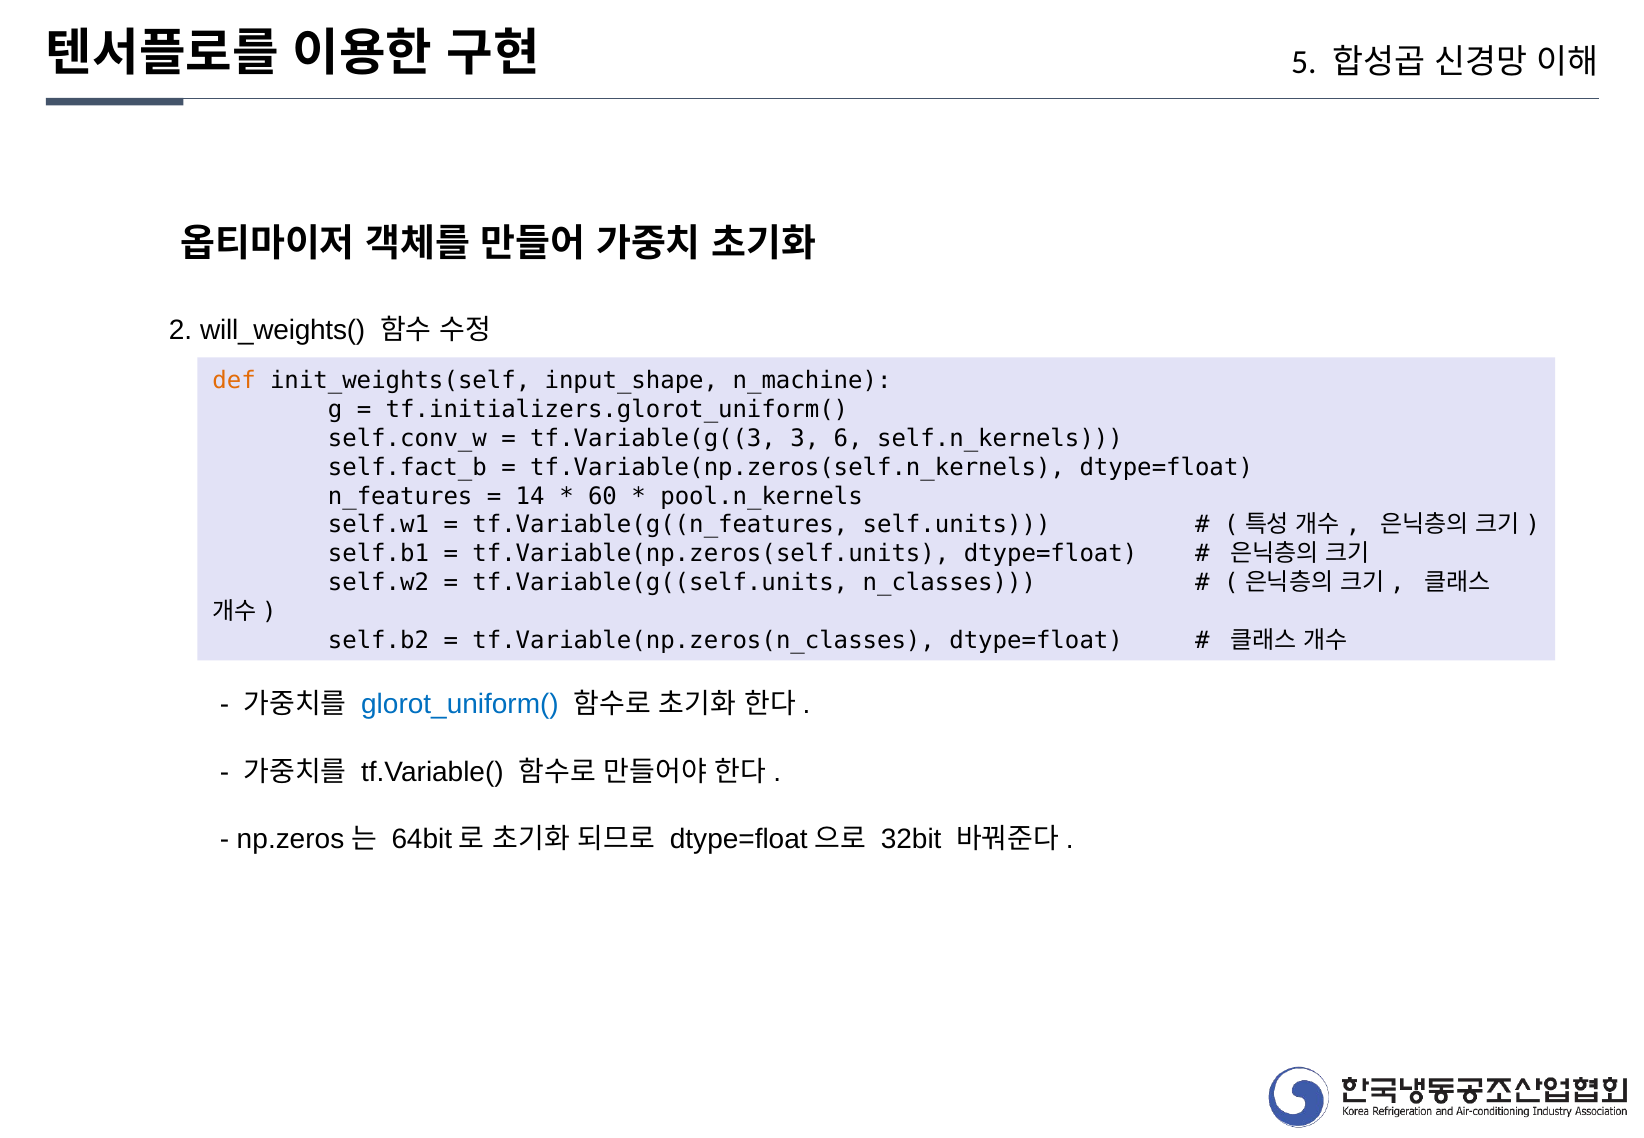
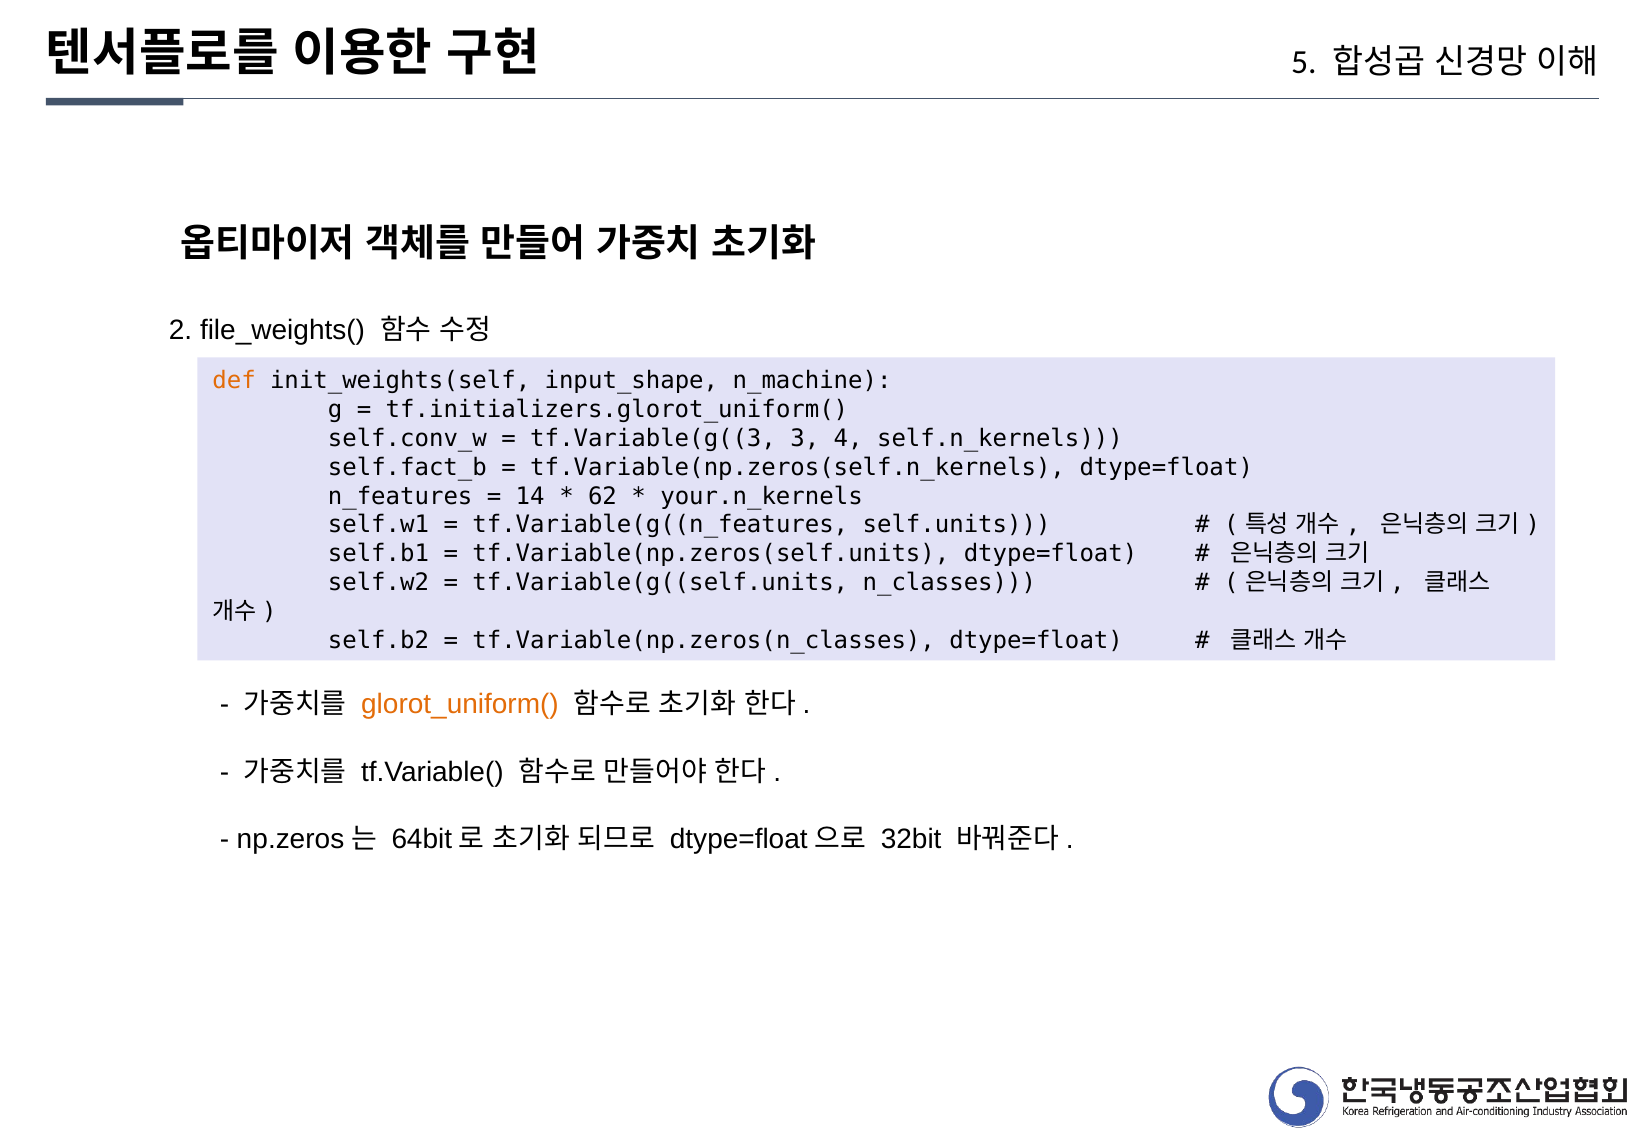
will_weights(: will_weights( -> file_weights( (283, 330)
6: 6 -> 4 (848, 439)
60: 60 -> 62 (602, 496)
pool.n_kernels: pool.n_kernels -> your.n_kernels (762, 496)
glorot_uniform( colour: blue -> orange (460, 705)
